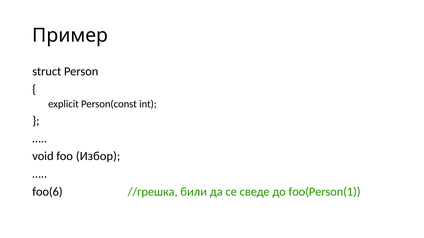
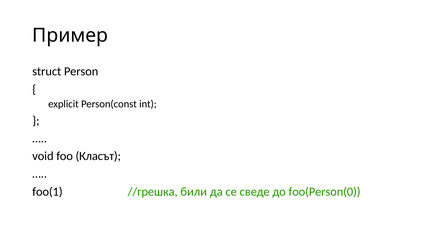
Избор: Избор -> Класът (98, 156)
foo(6: foo(6 -> foo(1 (47, 192)
foo(Person(1: foo(Person(1 -> foo(Person(0 (325, 192)
